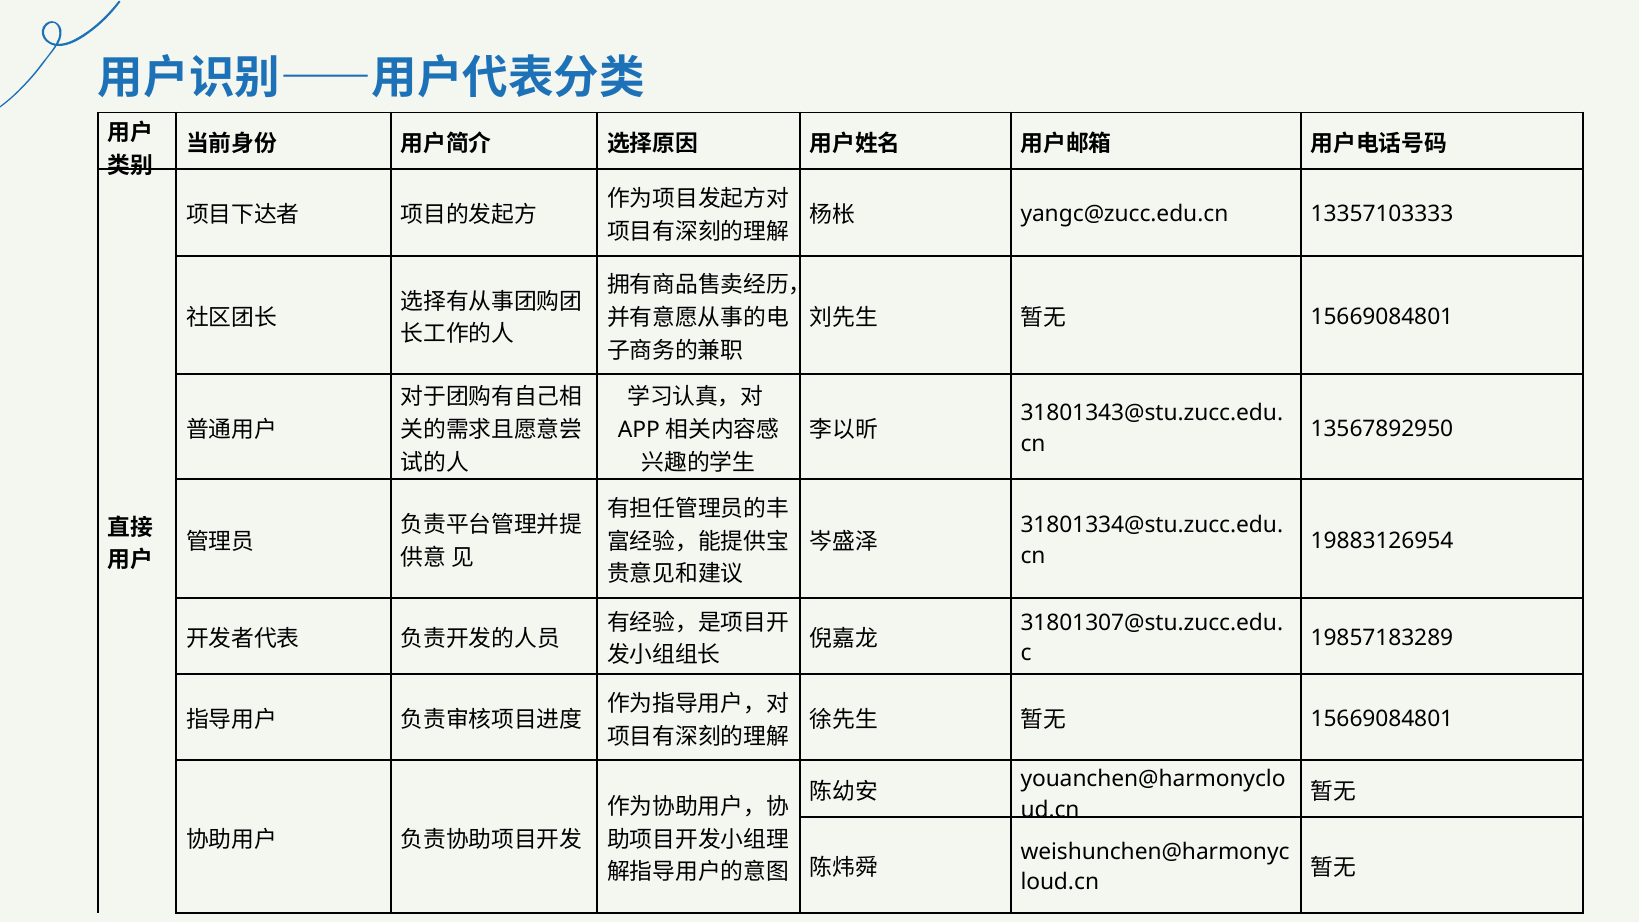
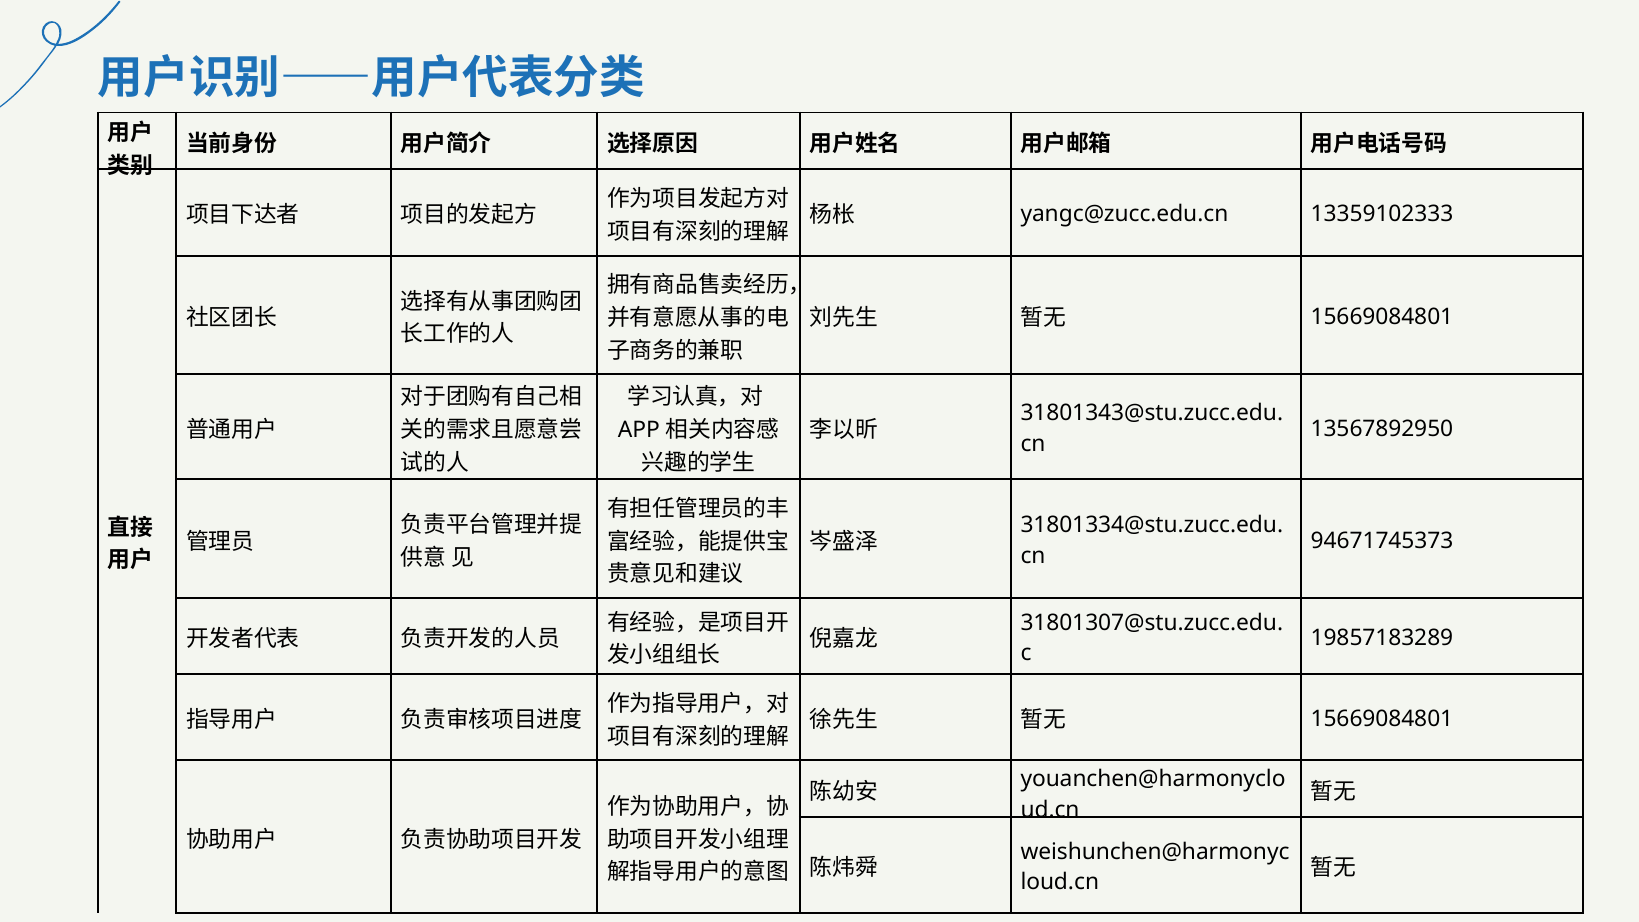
13357103333: 13357103333 -> 13359102333 (1382, 214)
19883126954: 19883126954 -> 94671745373 (1382, 541)
